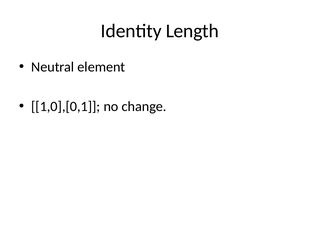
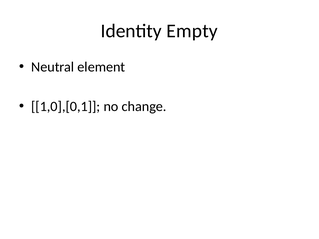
Length: Length -> Empty (192, 31)
